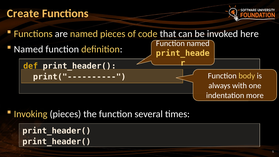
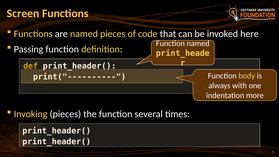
Create: Create -> Screen (23, 14)
Named: Named -> Passing (29, 49)
